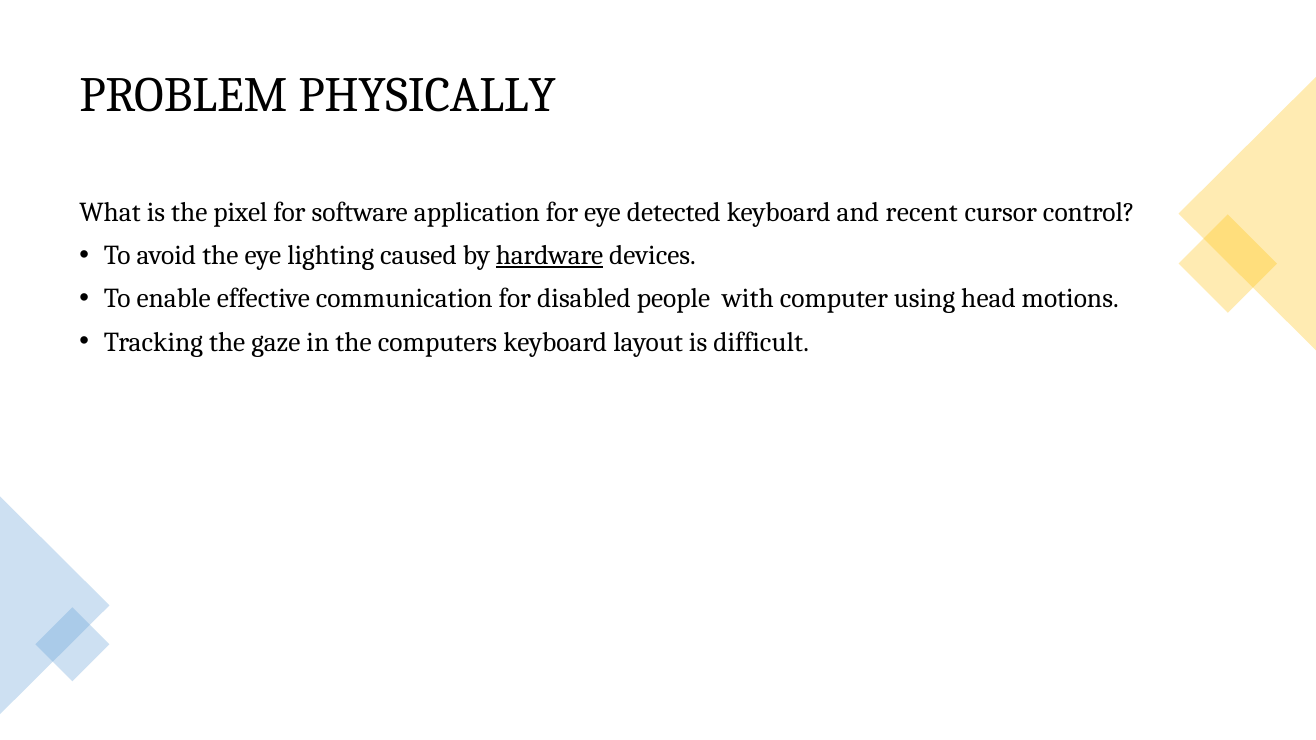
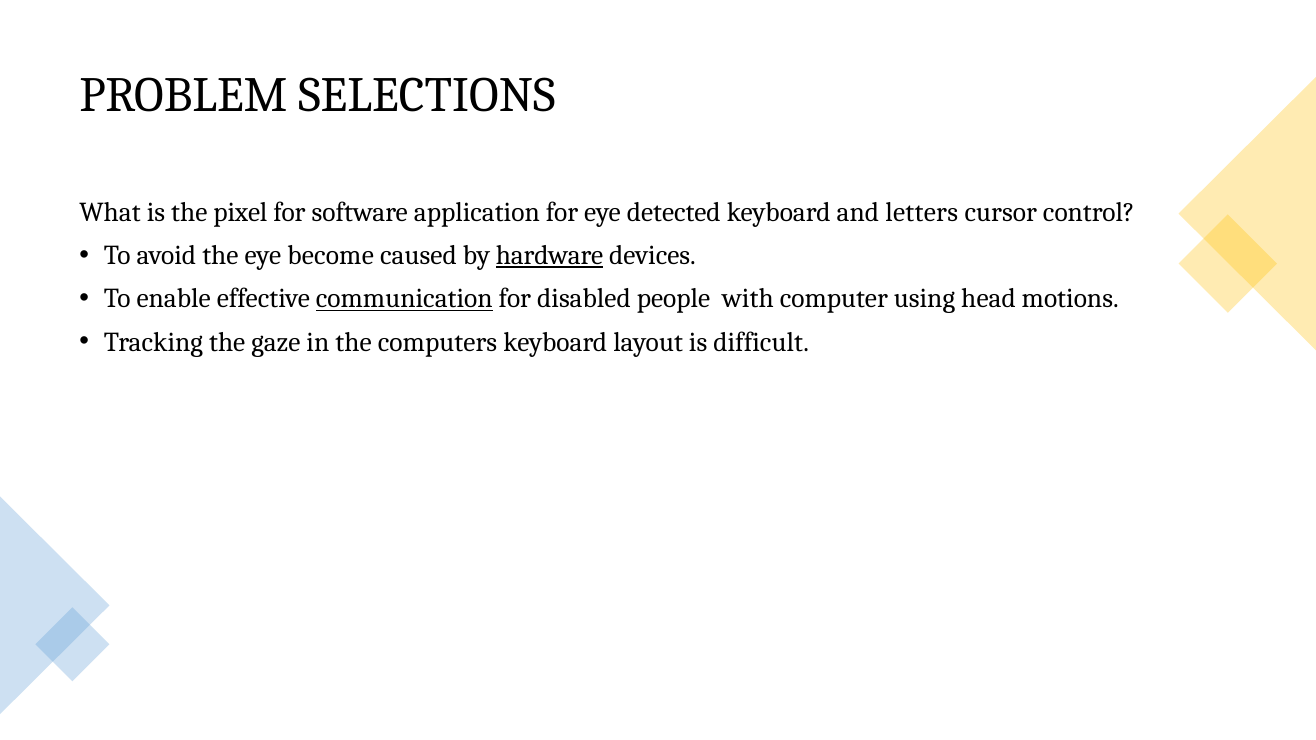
PHYSICALLY: PHYSICALLY -> SELECTIONS (427, 96)
recent: recent -> letters (922, 212)
lighting: lighting -> become (331, 255)
communication underline: none -> present (404, 299)
